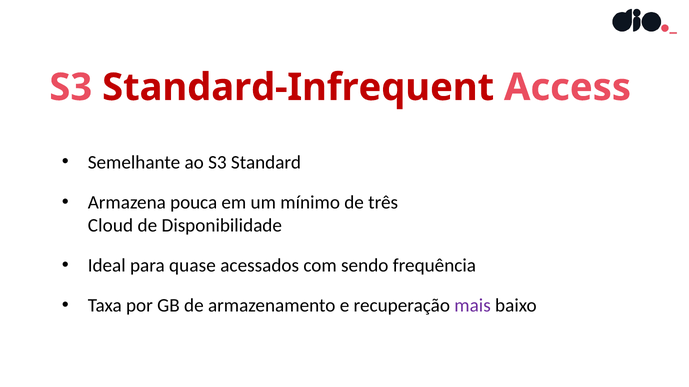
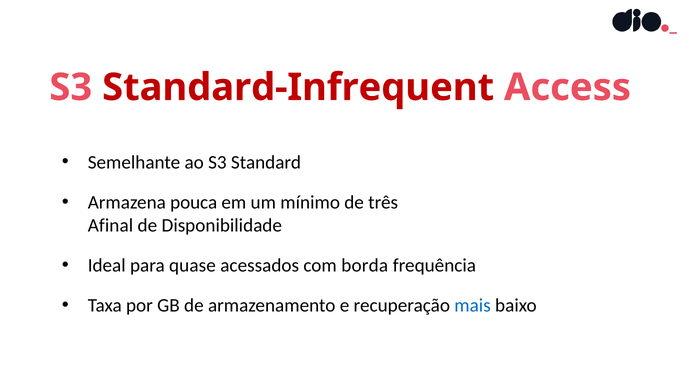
Cloud: Cloud -> Afinal (110, 226)
sendo: sendo -> borda (365, 266)
mais colour: purple -> blue (473, 306)
